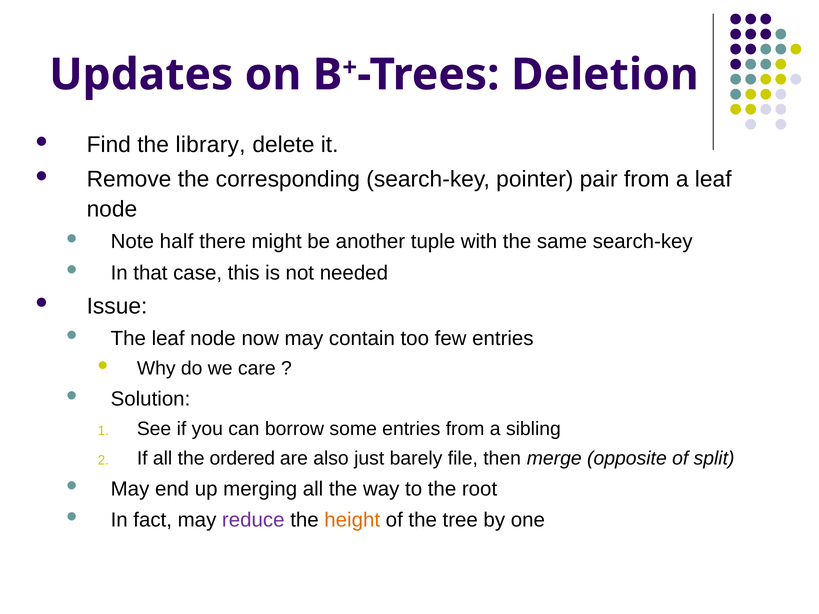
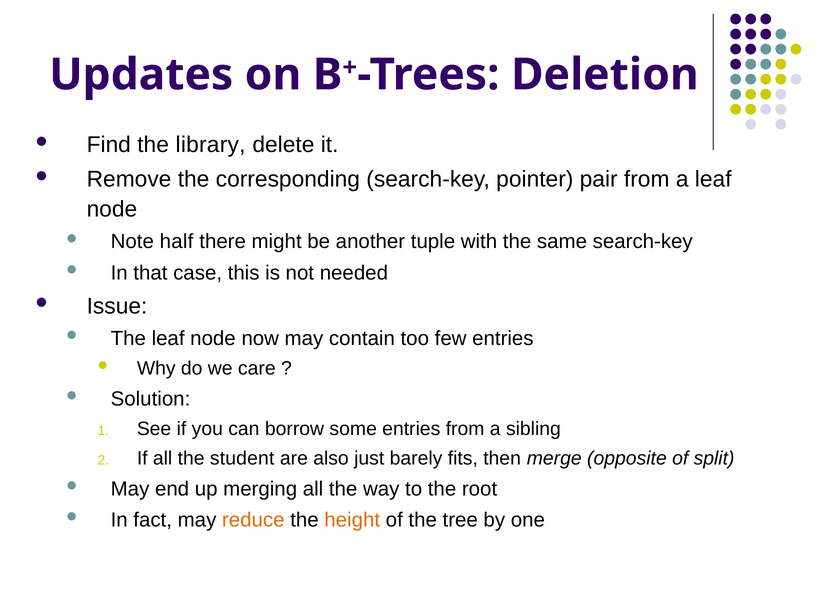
ordered: ordered -> student (242, 459)
file: file -> fits (463, 459)
reduce colour: purple -> orange (253, 520)
